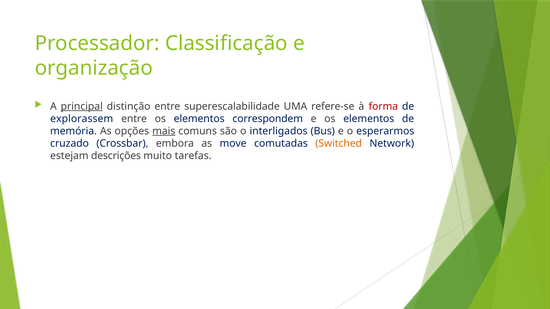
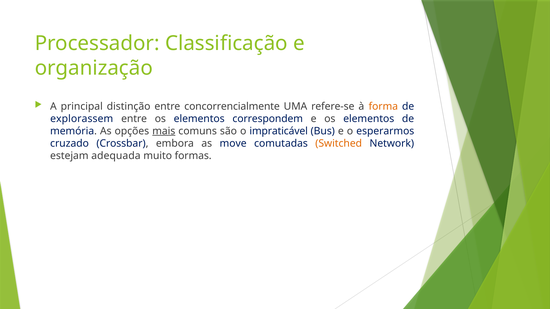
principal underline: present -> none (82, 106)
superescalabilidade: superescalabilidade -> concorrencialmente (232, 106)
forma colour: red -> orange (383, 106)
interligados: interligados -> impraticável (279, 131)
descrições: descrições -> adequada (116, 156)
tarefas: tarefas -> formas (193, 156)
